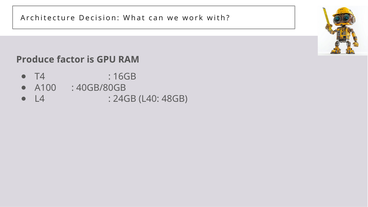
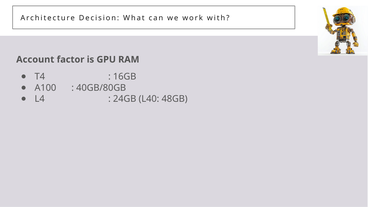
Produce: Produce -> Account (35, 60)
